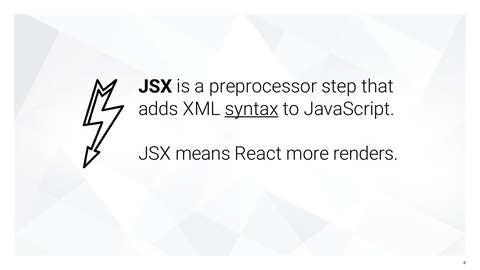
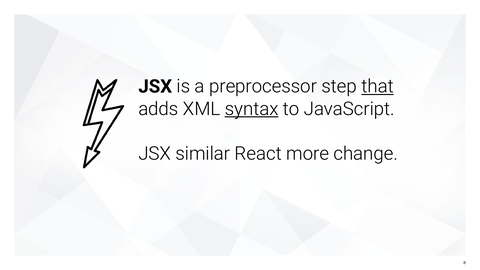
that underline: none -> present (378, 86)
means: means -> similar (203, 154)
renders: renders -> change (366, 154)
